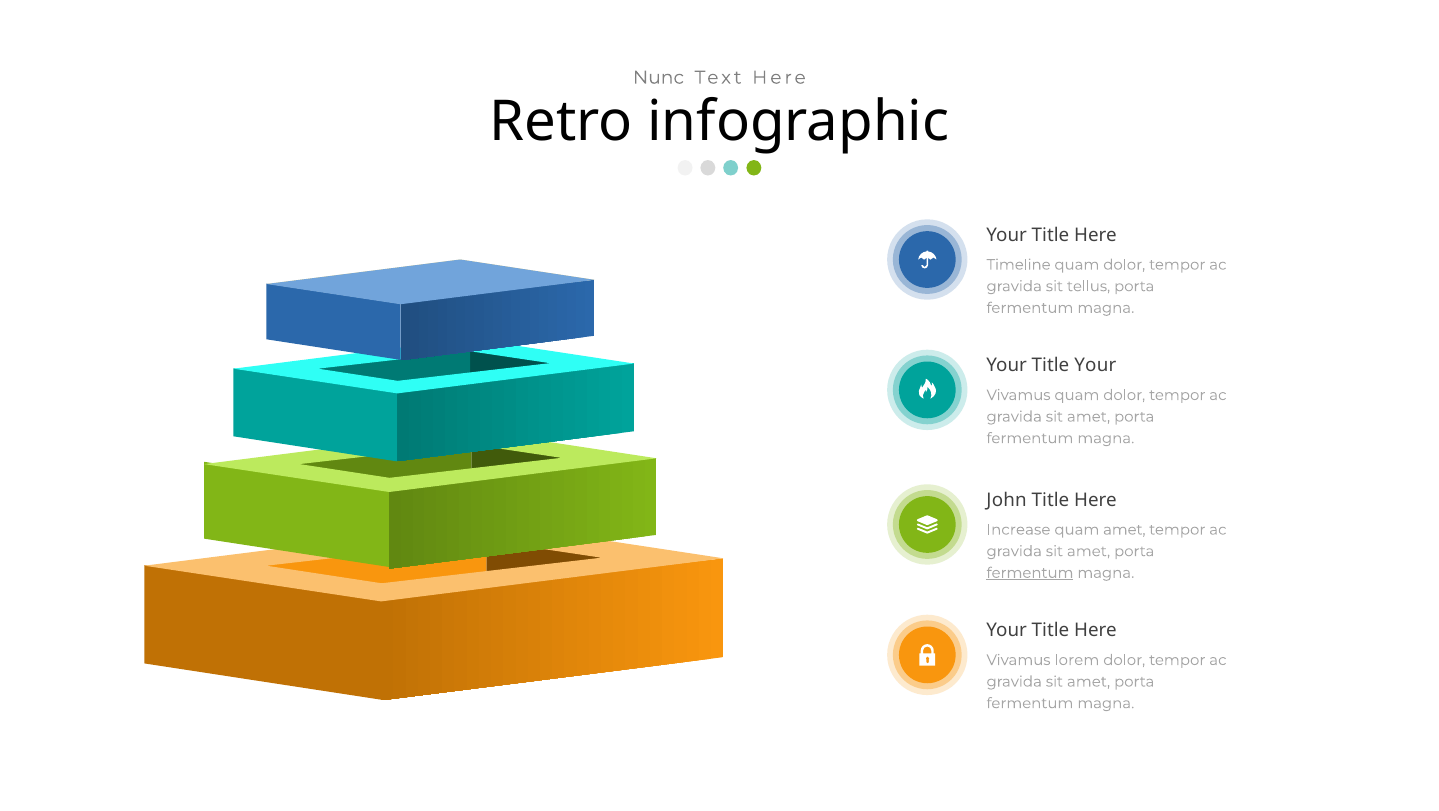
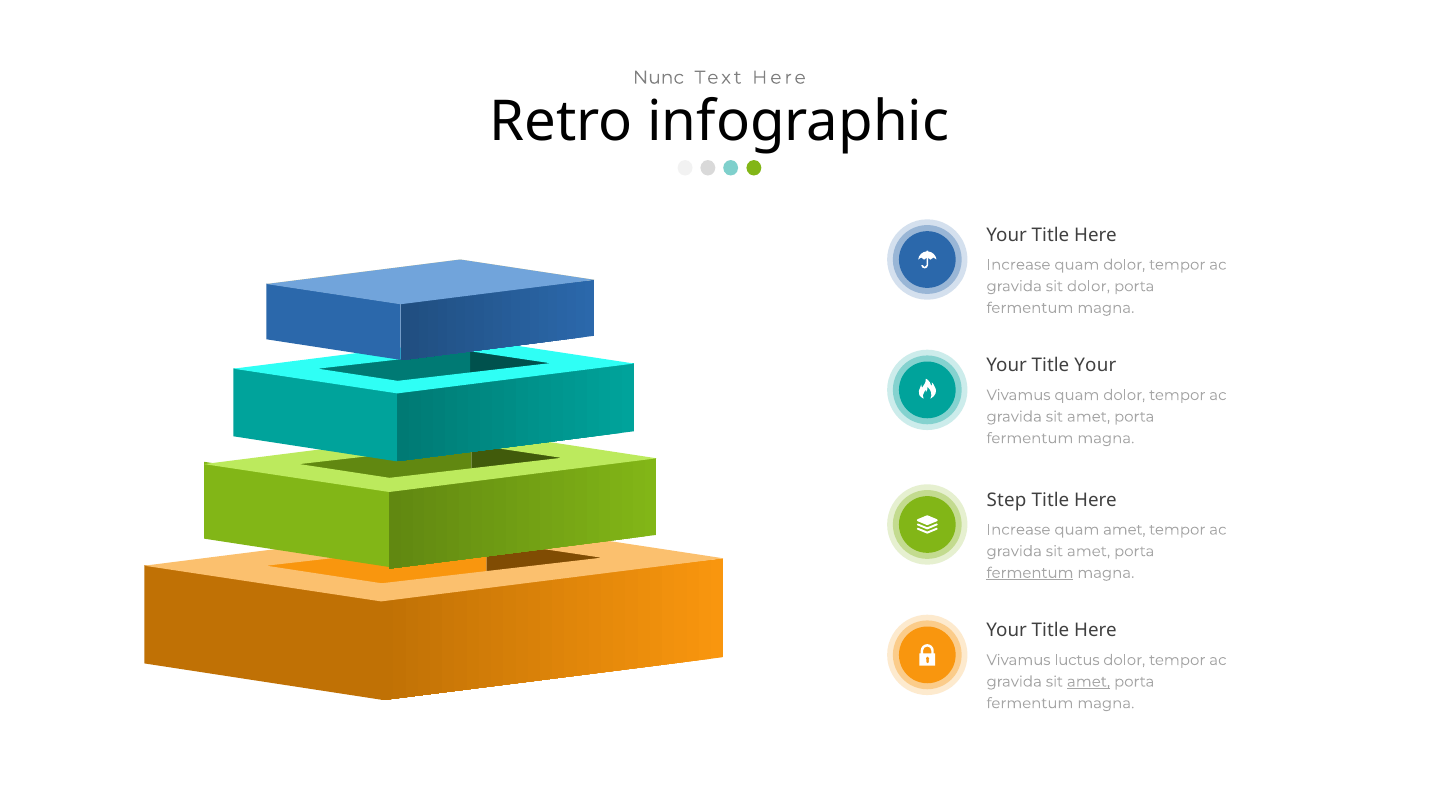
Timeline: Timeline -> Increase (1018, 265)
sit tellus: tellus -> dolor (1088, 286)
John: John -> Step (1007, 500)
lorem: lorem -> luctus (1077, 660)
amet underline: none -> present (1089, 681)
